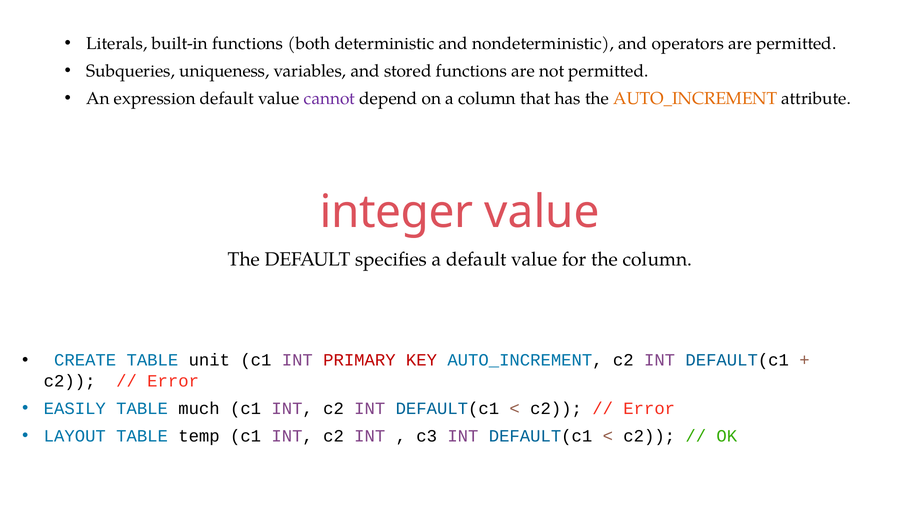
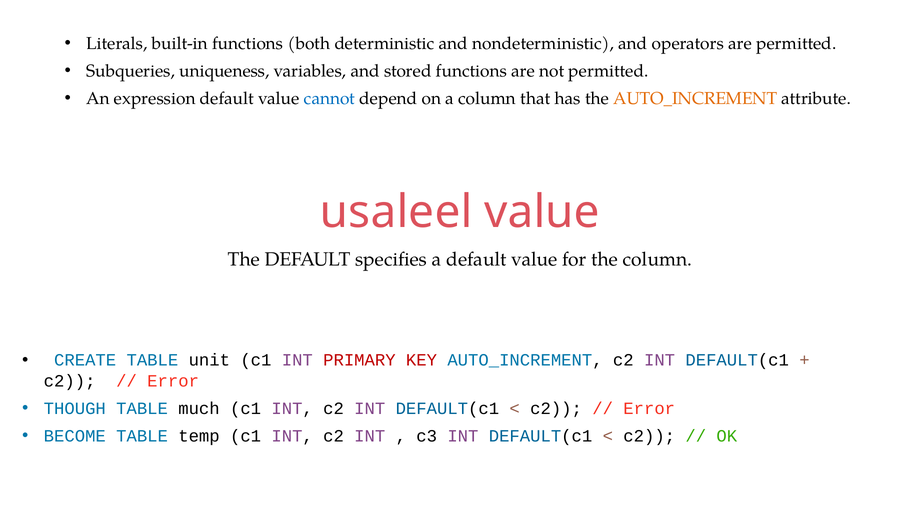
cannot colour: purple -> blue (329, 99)
integer: integer -> usaleel (396, 212)
EASILY: EASILY -> THOUGH (75, 409)
LAYOUT: LAYOUT -> BECOME (75, 437)
